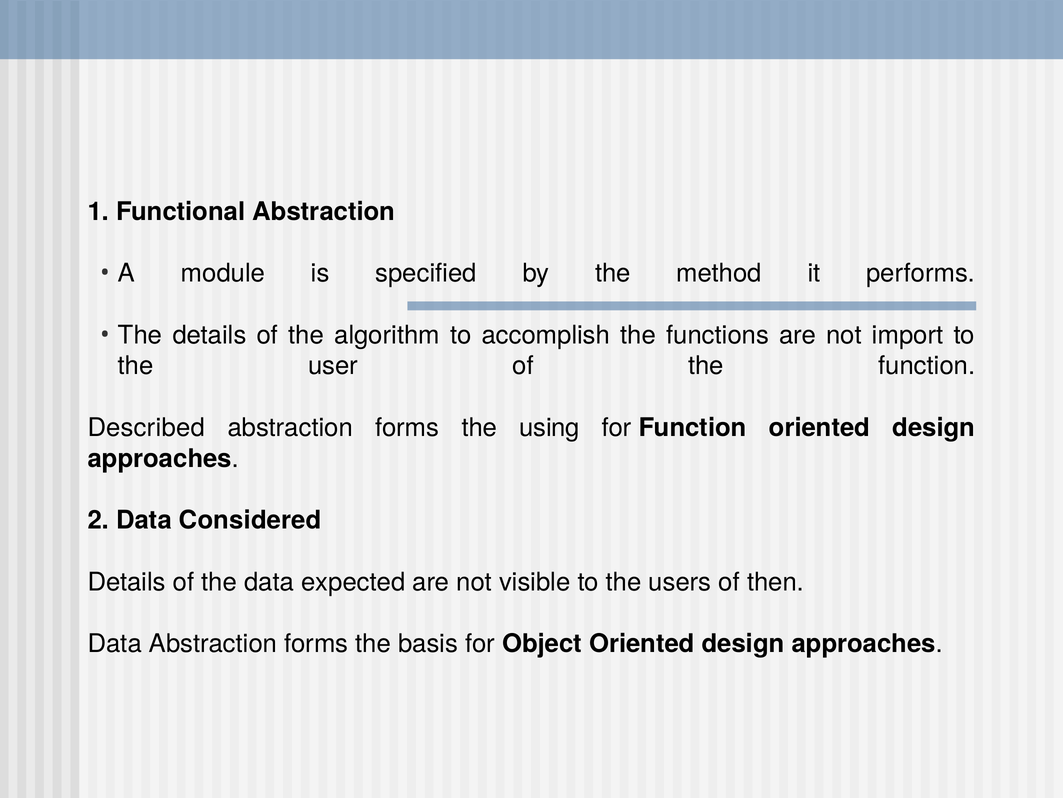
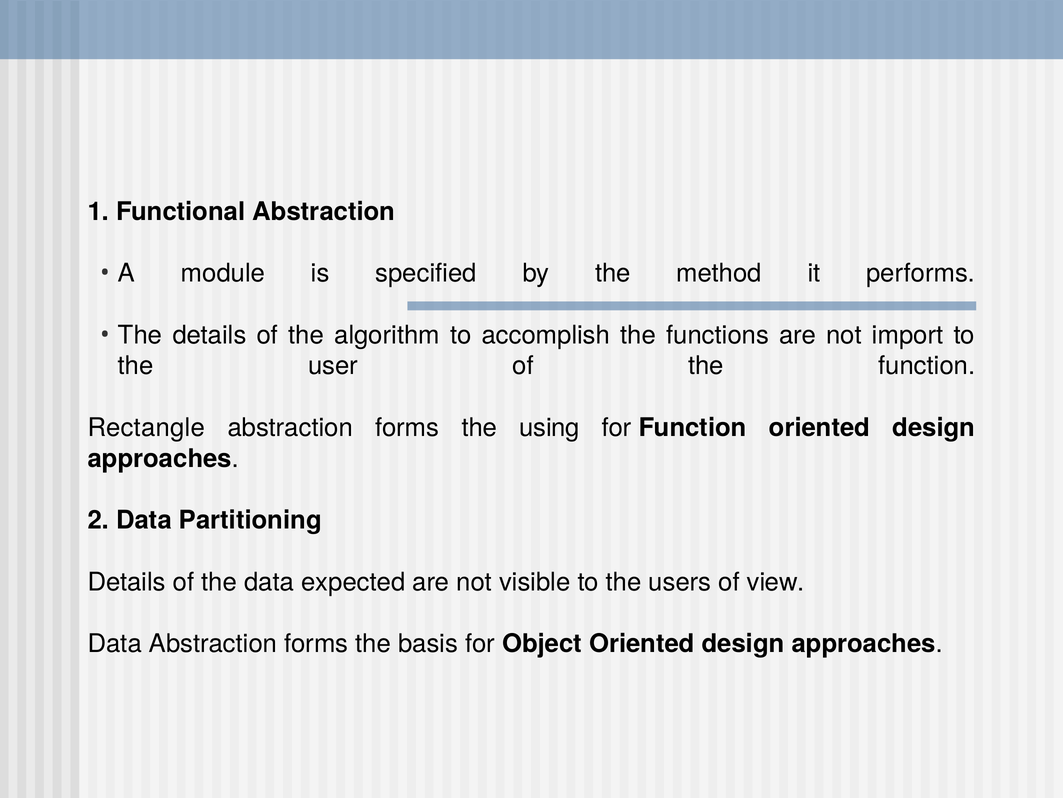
Described: Described -> Rectangle (146, 427)
Considered: Considered -> Partitioning (250, 520)
then: then -> view (776, 582)
